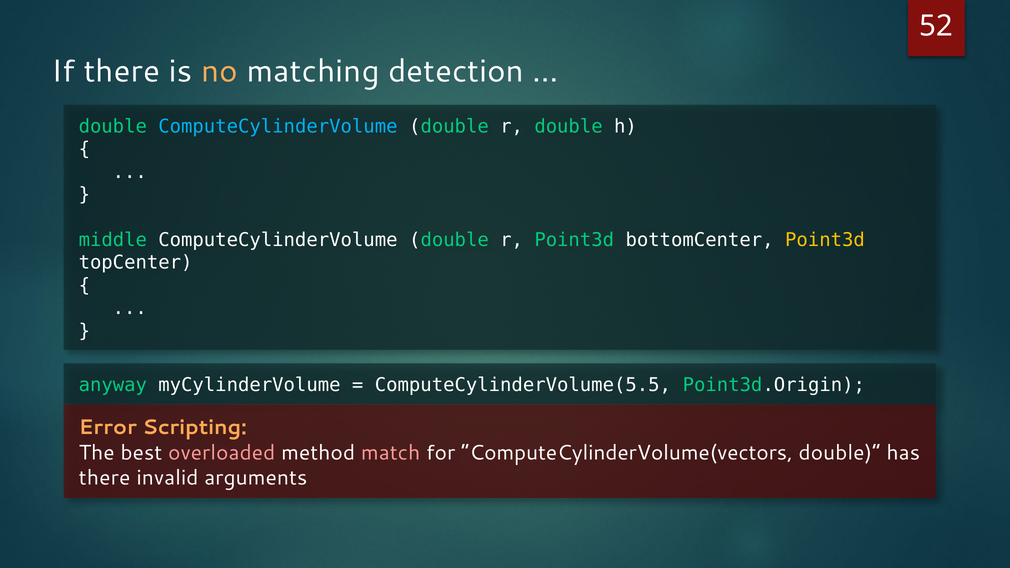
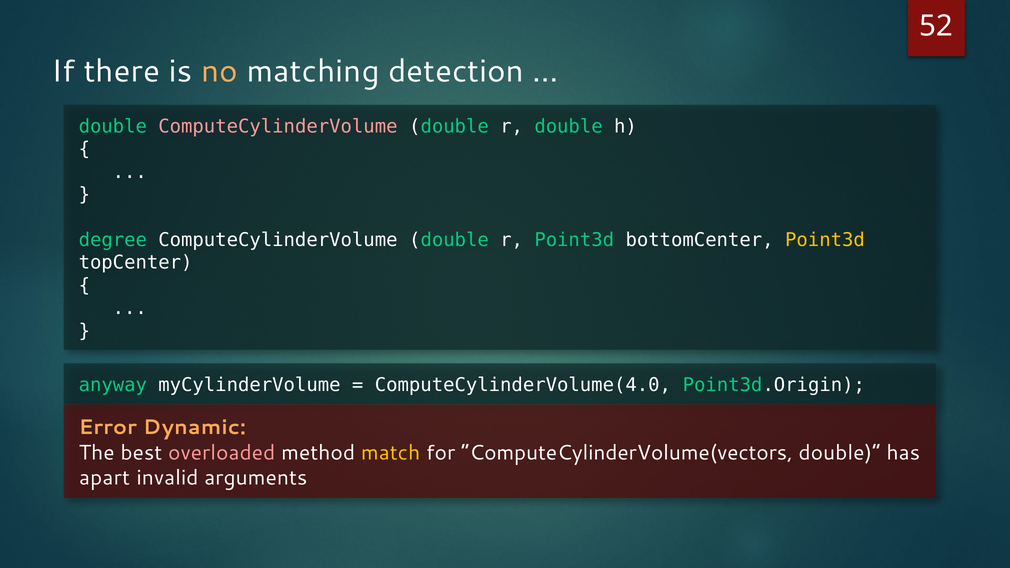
ComputeCylinderVolume colour: light blue -> pink (278, 126)
middle: middle -> degree (113, 240)
ComputeCylinderVolume(5.5: ComputeCylinderVolume(5.5 -> ComputeCylinderVolume(4.0 (523, 385)
Scripting: Scripting -> Dynamic (194, 427)
match colour: pink -> yellow (391, 453)
there: there -> apart (105, 478)
